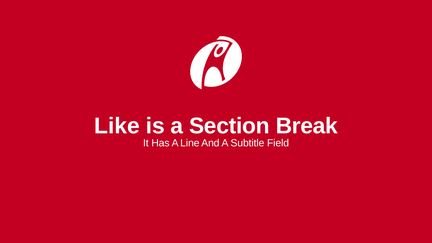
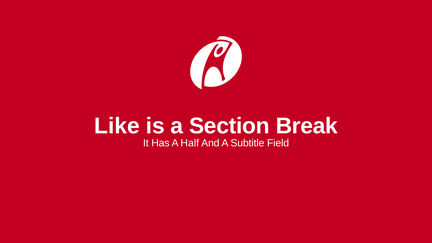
Line: Line -> Half (190, 143)
